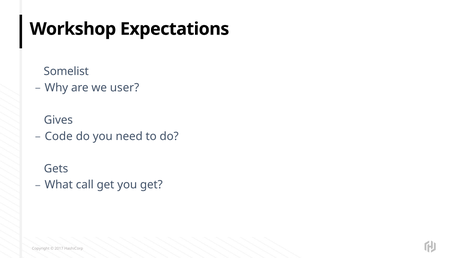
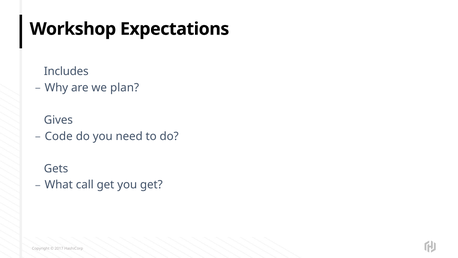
Somelist: Somelist -> Includes (66, 71)
user: user -> plan (125, 88)
